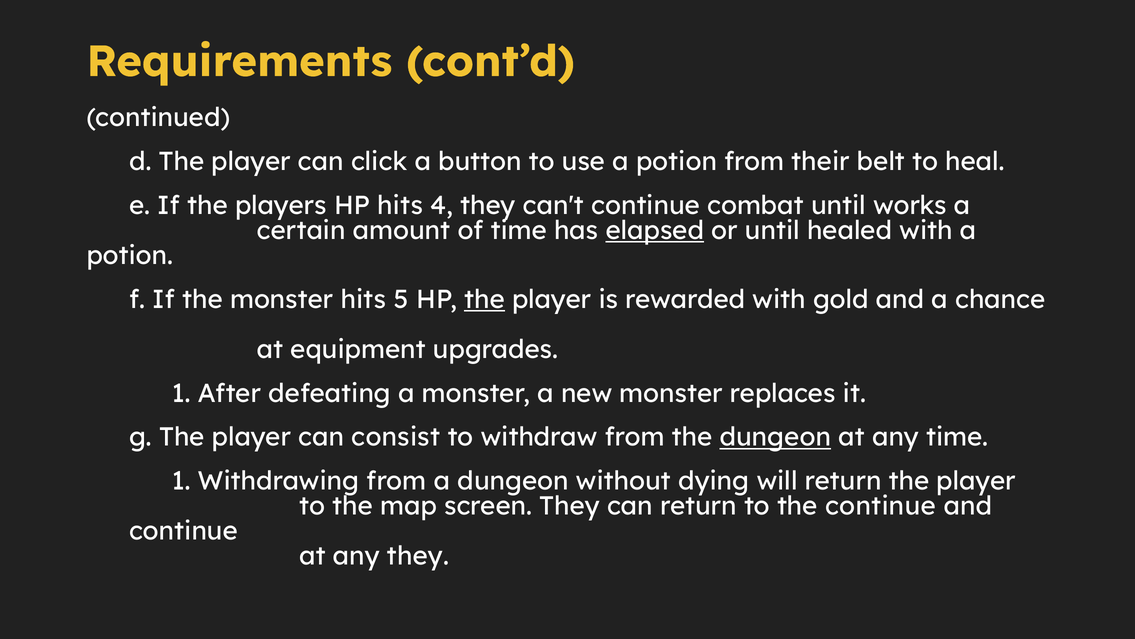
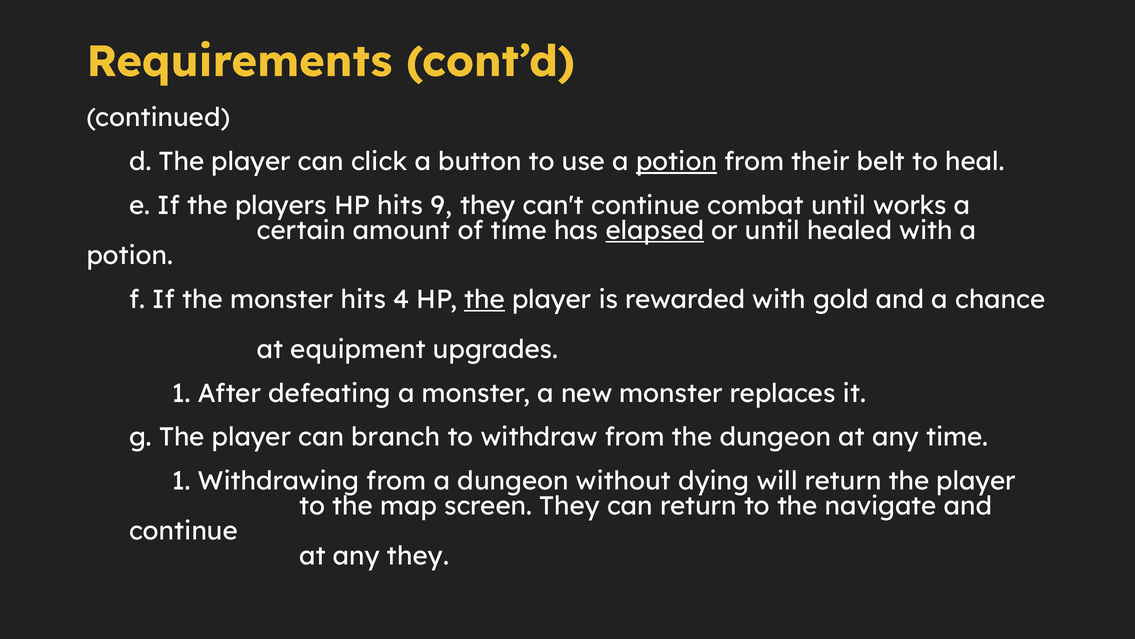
potion underline: none -> present (677, 162)
4: 4 -> 9 (442, 206)
5: 5 -> 4 (401, 299)
consist: consist -> branch (396, 437)
dungeon underline: present -> none (775, 437)
the continue: continue -> navigate (881, 506)
